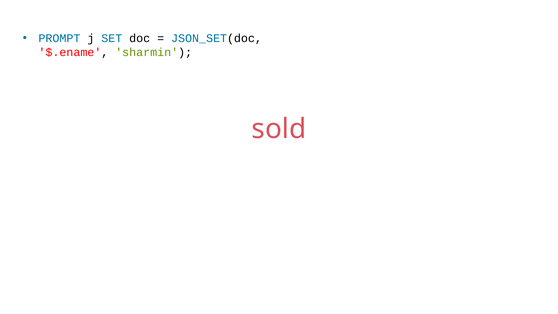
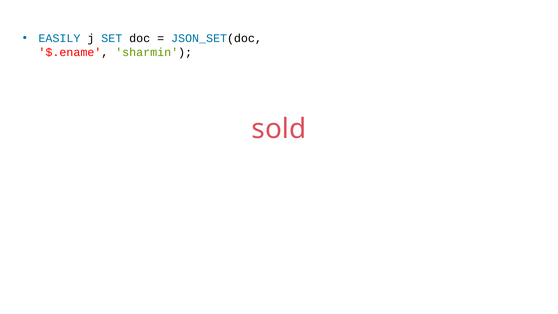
PROMPT: PROMPT -> EASILY (59, 38)
